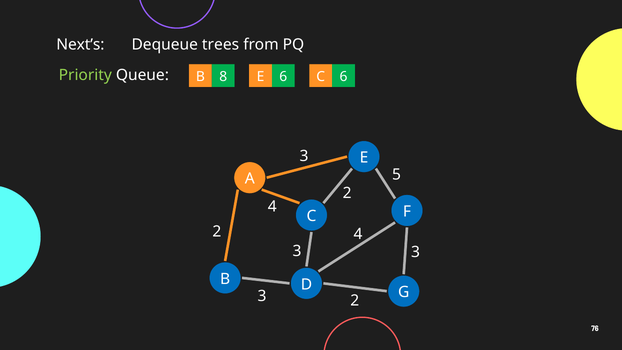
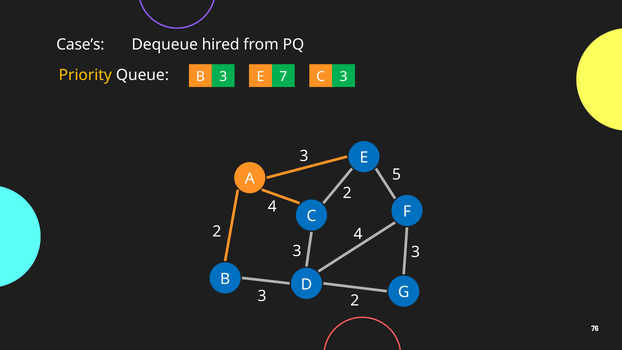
Next’s: Next’s -> Case’s (80, 45)
trees: trees -> hired (221, 45)
Priority colour: light green -> yellow (85, 75)
B 8: 8 -> 3 (223, 76)
E 6: 6 -> 7 (283, 76)
C 6: 6 -> 3 (344, 76)
